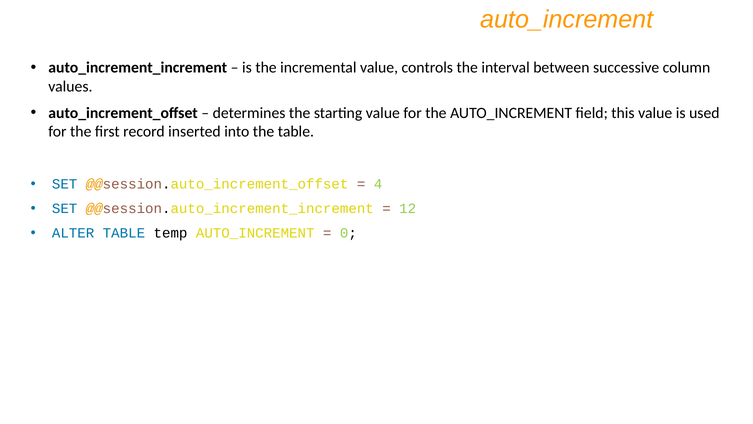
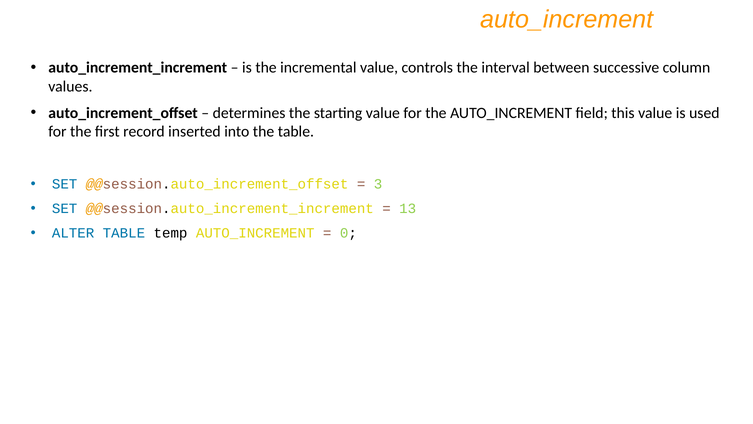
4: 4 -> 3 (378, 184)
12: 12 -> 13 (408, 208)
